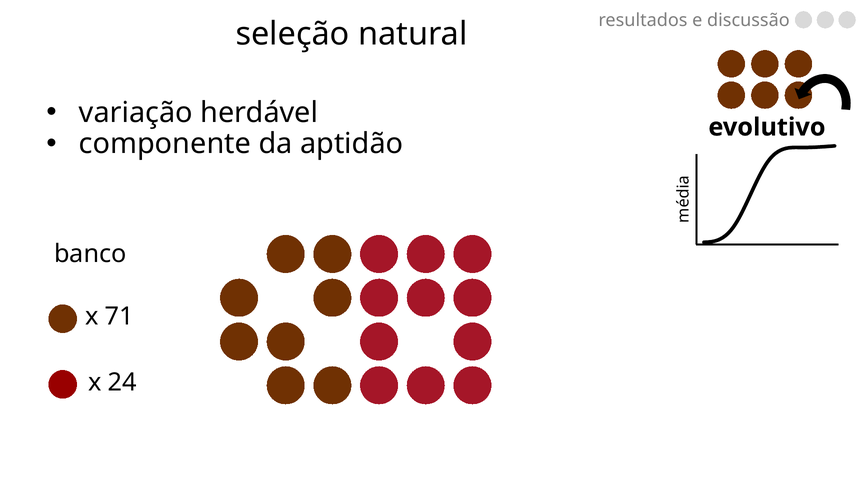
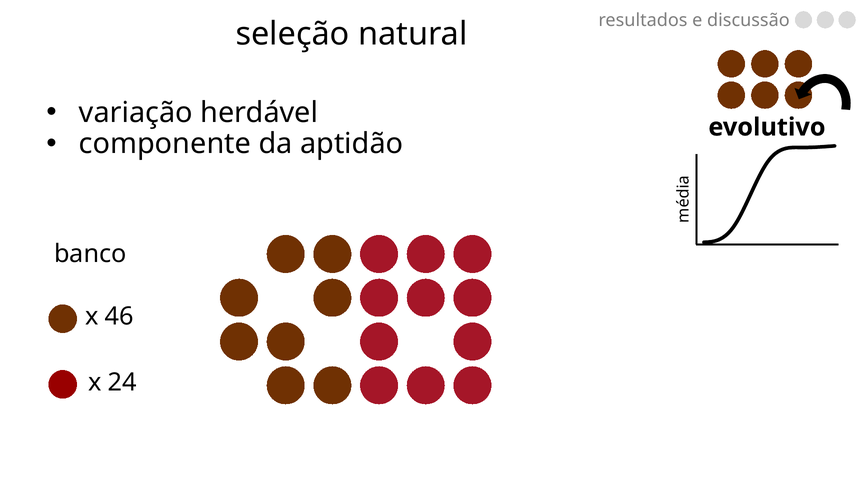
71: 71 -> 46 (119, 317)
